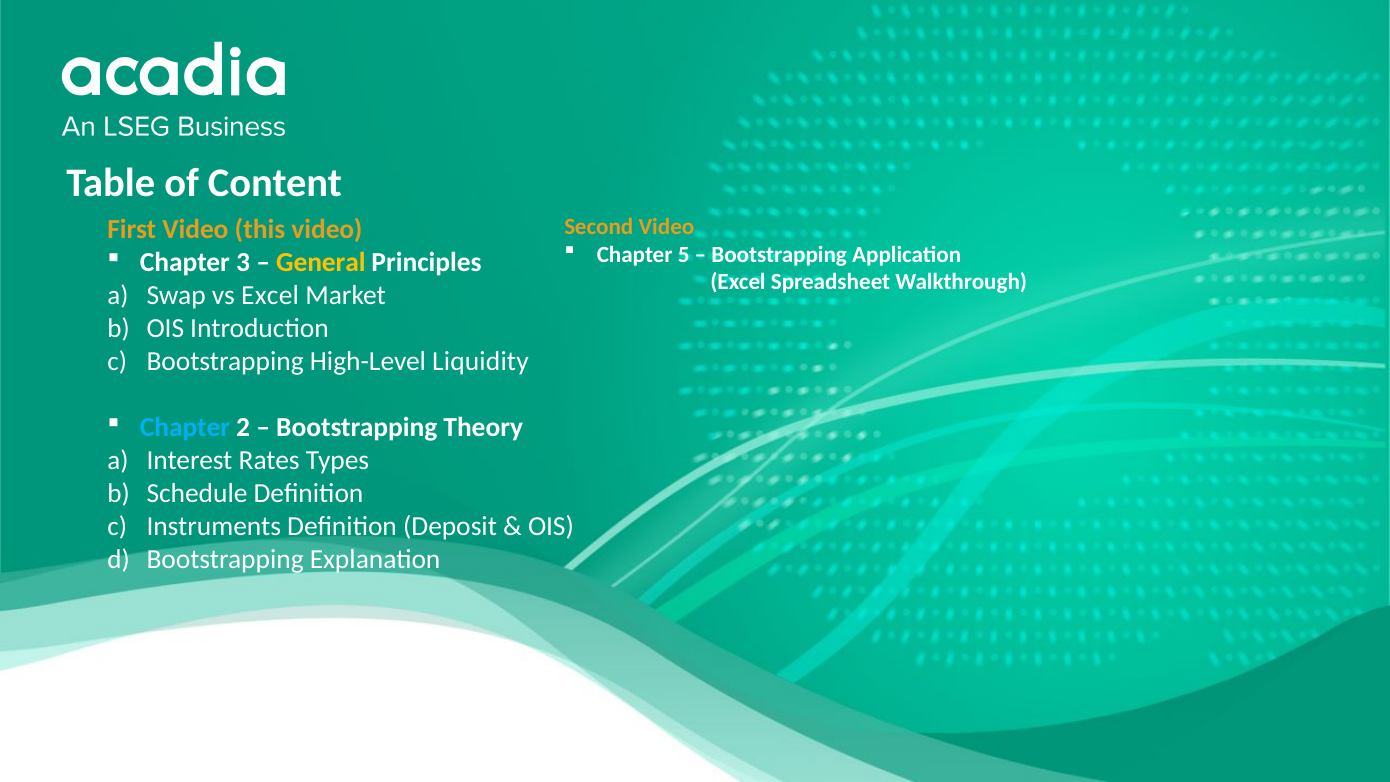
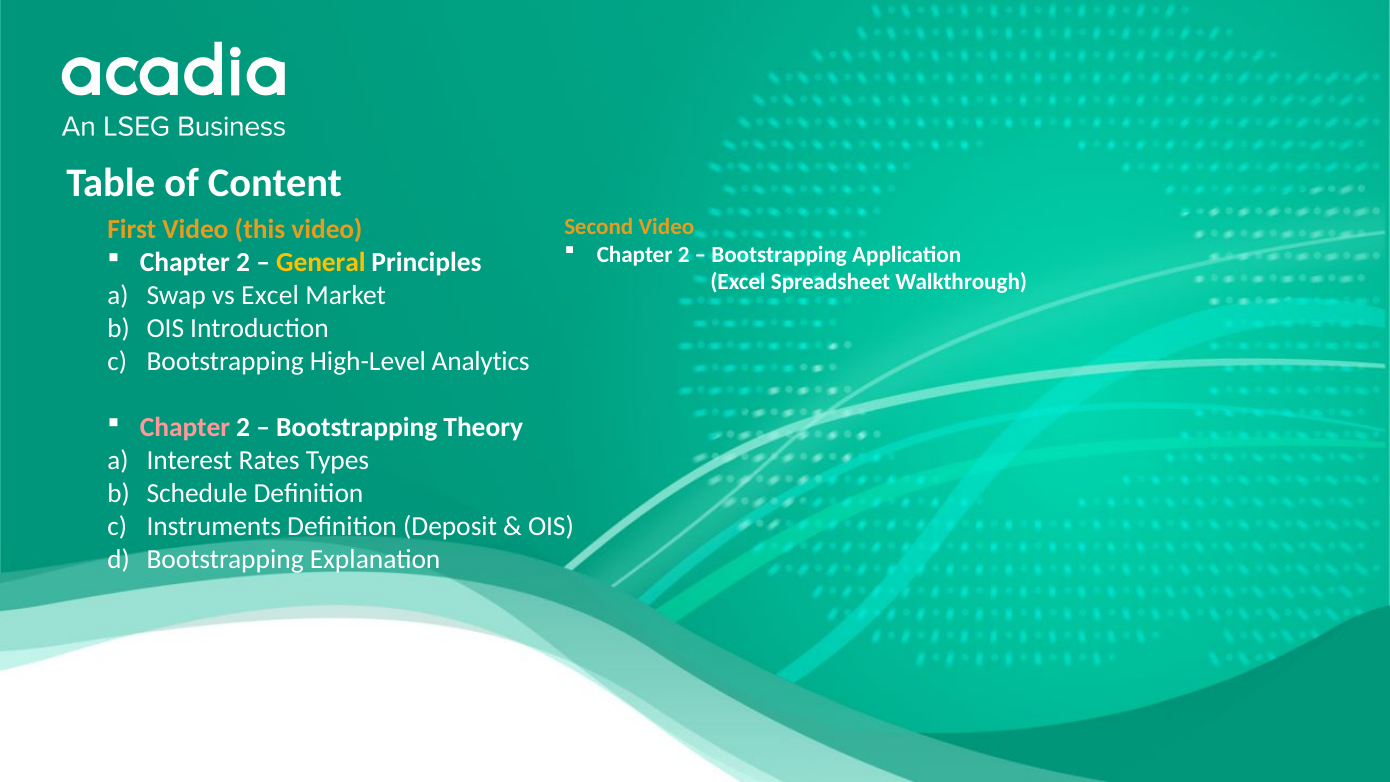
5: 5 -> 2 (684, 254)
3: 3 -> 2 (243, 263)
Liquidity: Liquidity -> Analytics (481, 362)
Chapter colour: light blue -> pink (185, 428)
